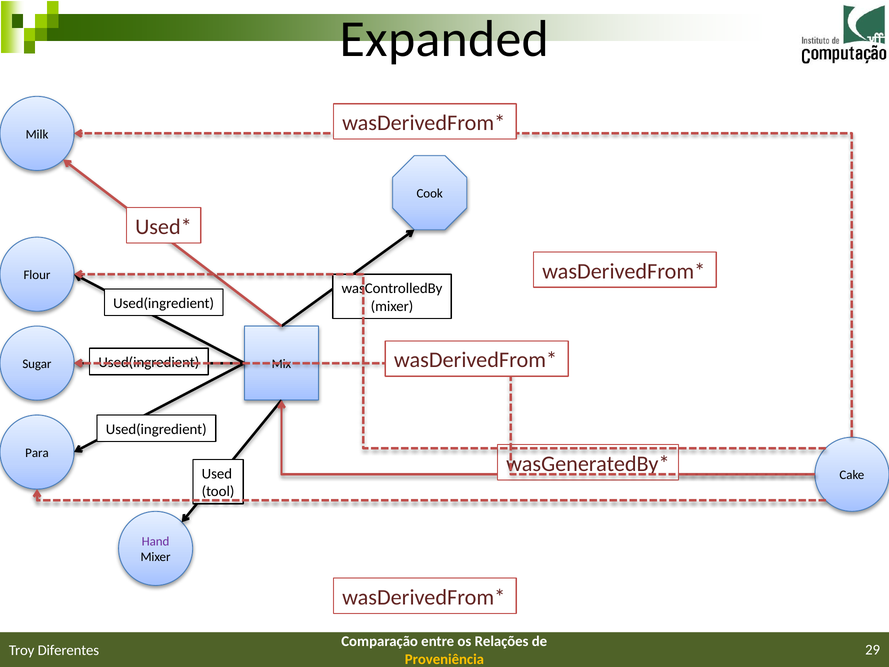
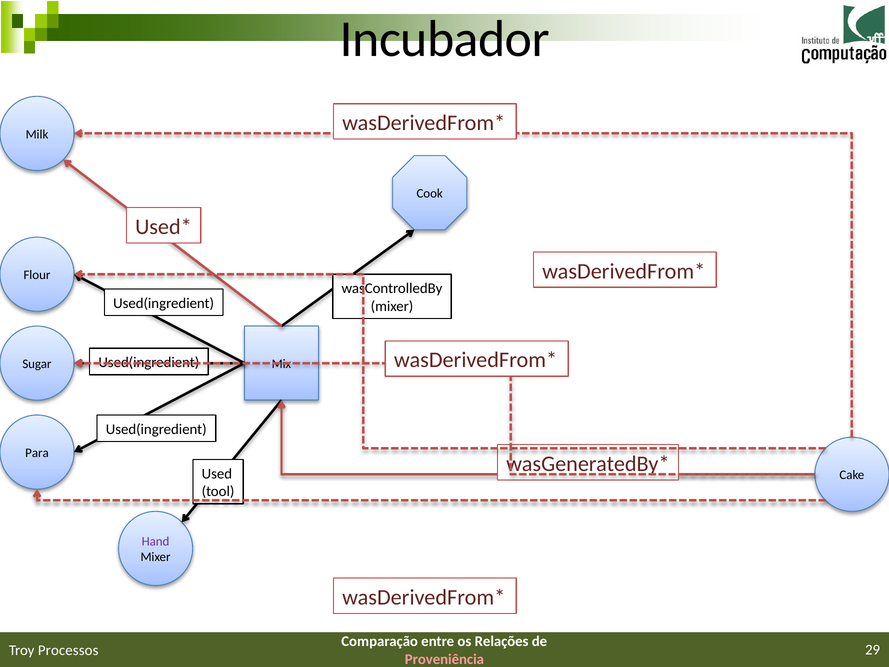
Expanded: Expanded -> Incubador (445, 39)
Diferentes: Diferentes -> Processos (68, 650)
Proveniência colour: yellow -> pink (444, 659)
